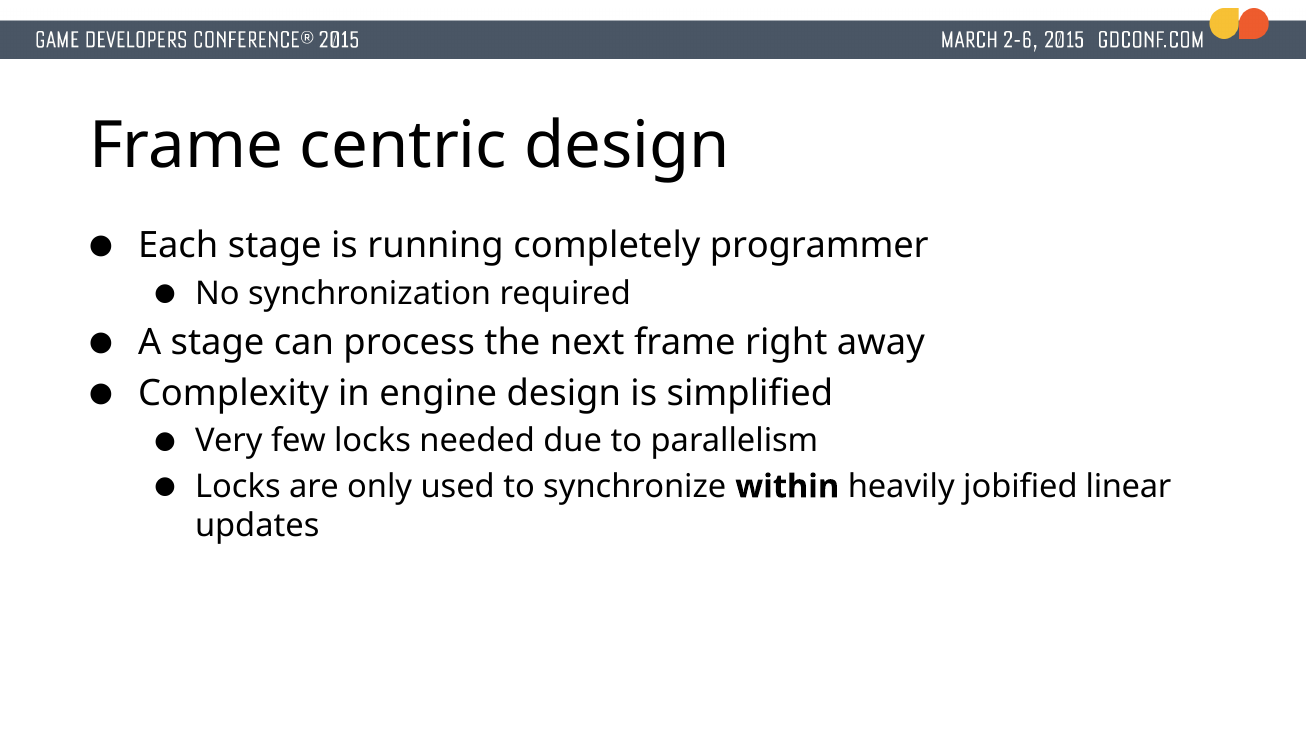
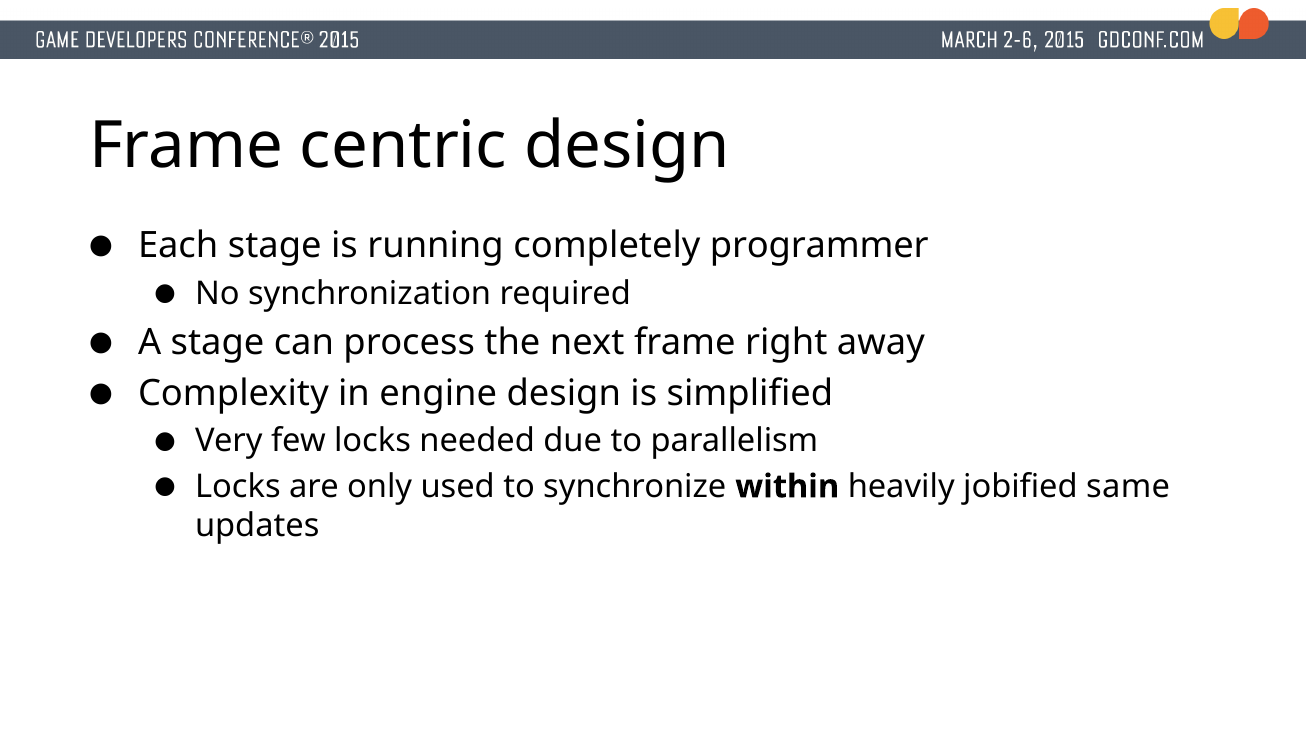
linear: linear -> same (1128, 486)
